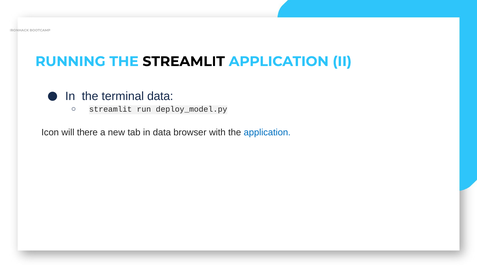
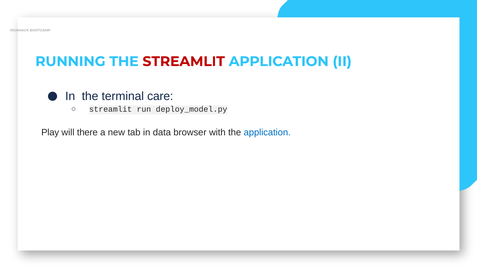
STREAMLIT colour: black -> red (184, 62)
terminal data: data -> care (160, 96)
Icon: Icon -> Play (50, 132)
